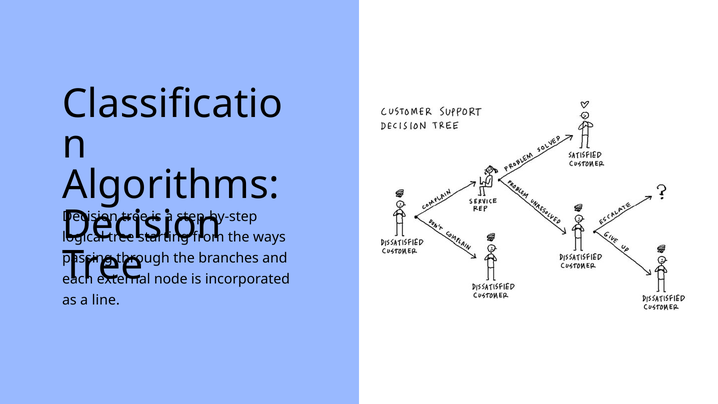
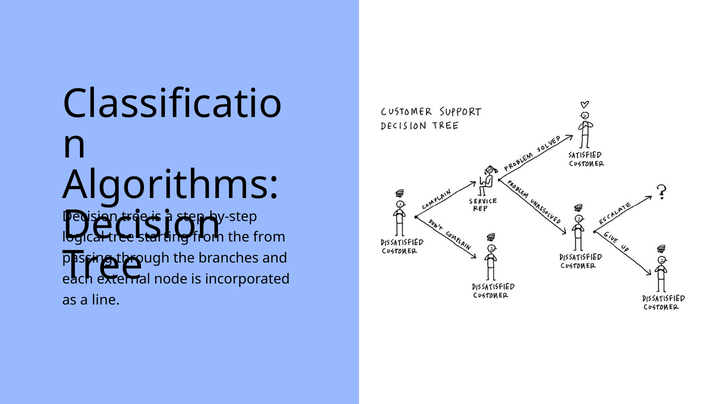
the ways: ways -> from (269, 237)
